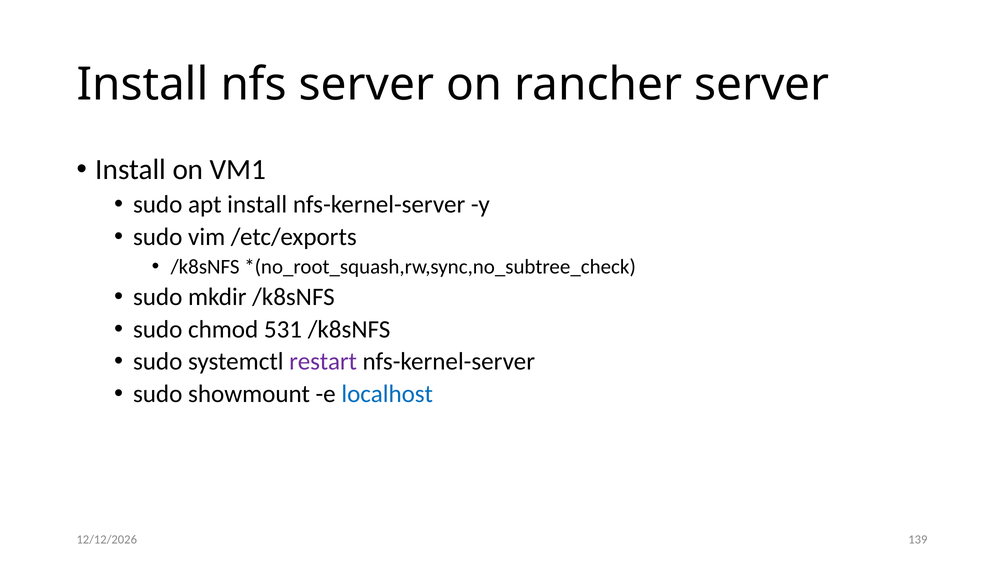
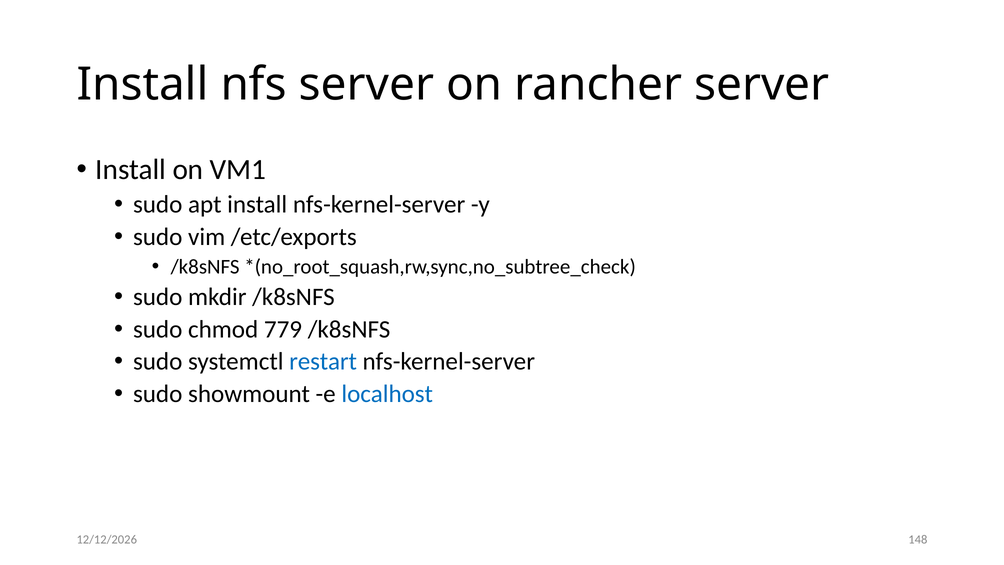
531: 531 -> 779 (283, 329)
restart colour: purple -> blue (323, 361)
139: 139 -> 148 (918, 539)
